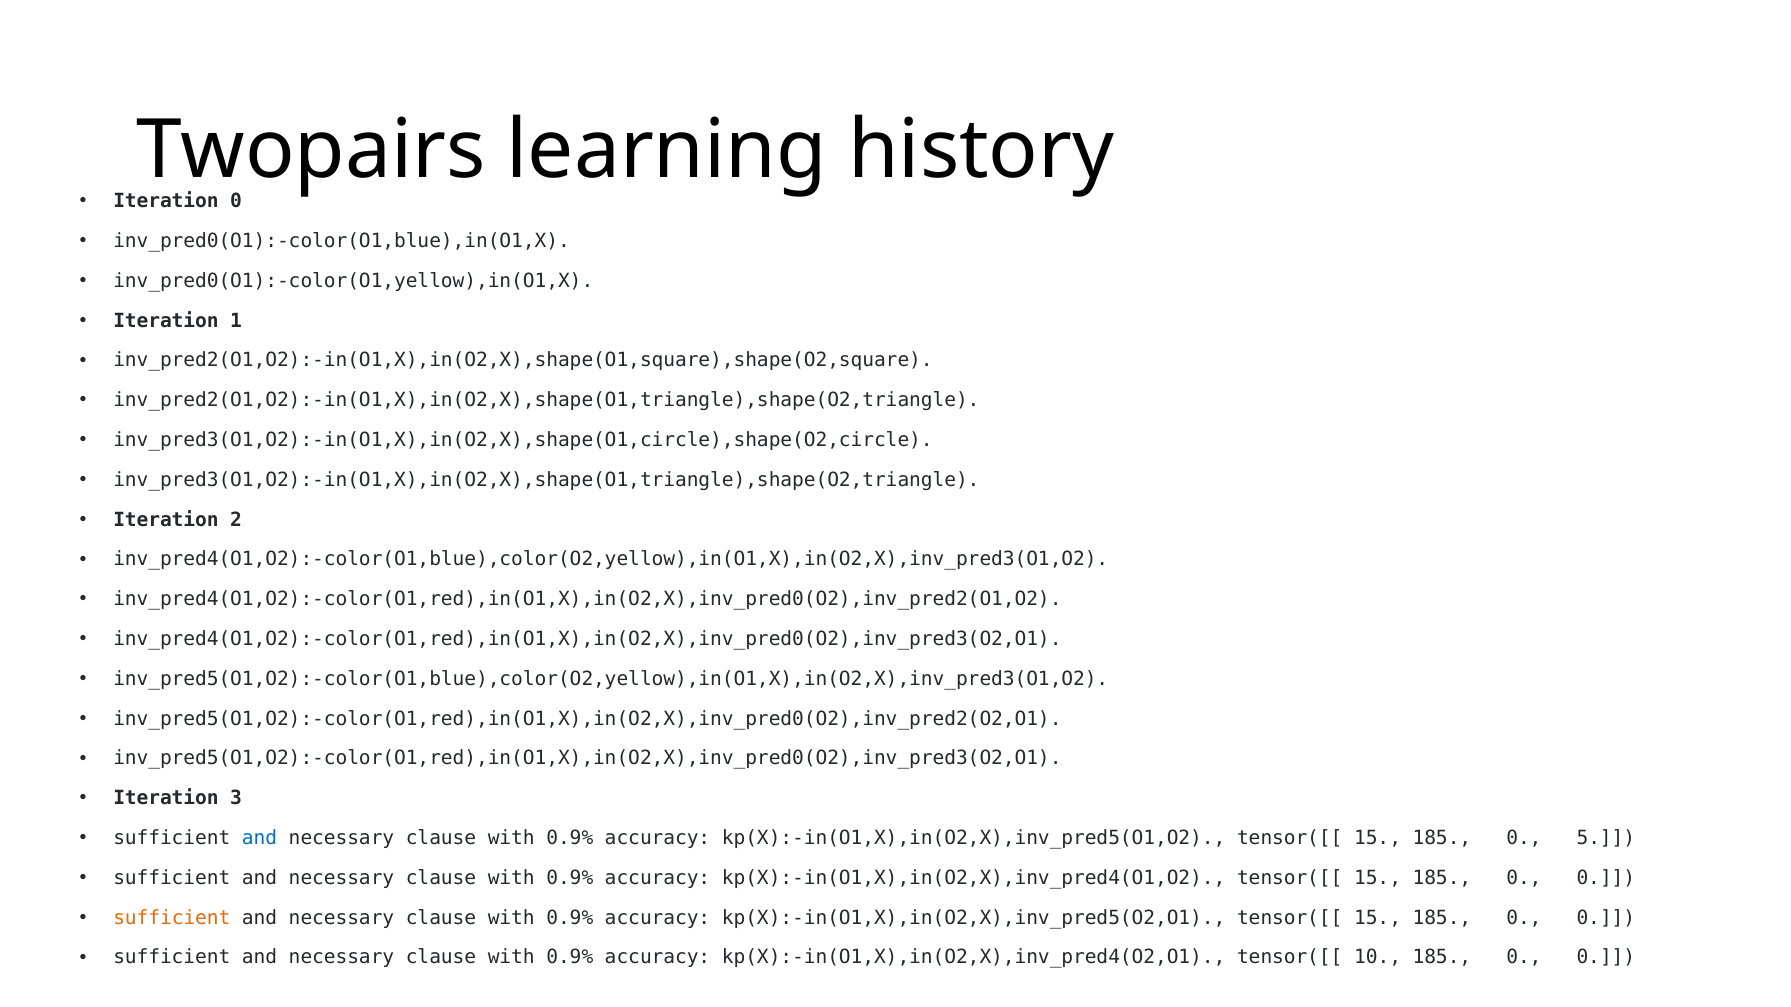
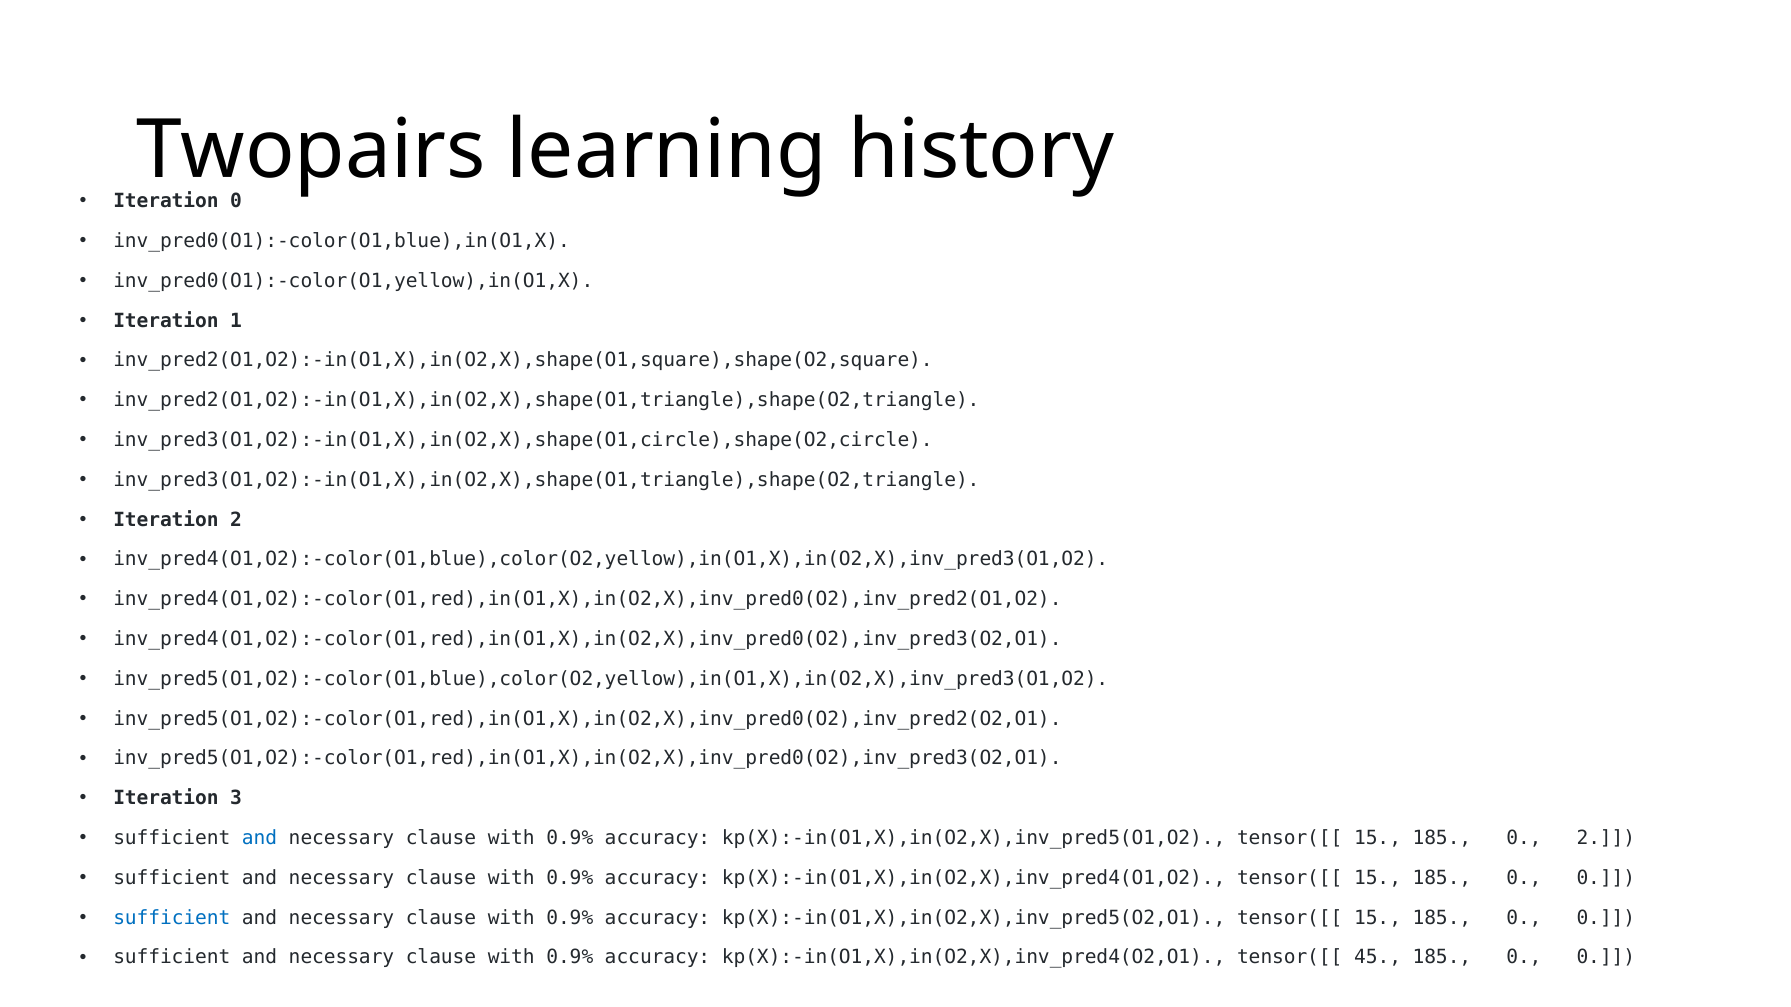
0 5: 5 -> 2 (1606, 838)
sufficient colour: orange -> blue (172, 918)
10: 10 -> 45 (1378, 958)
